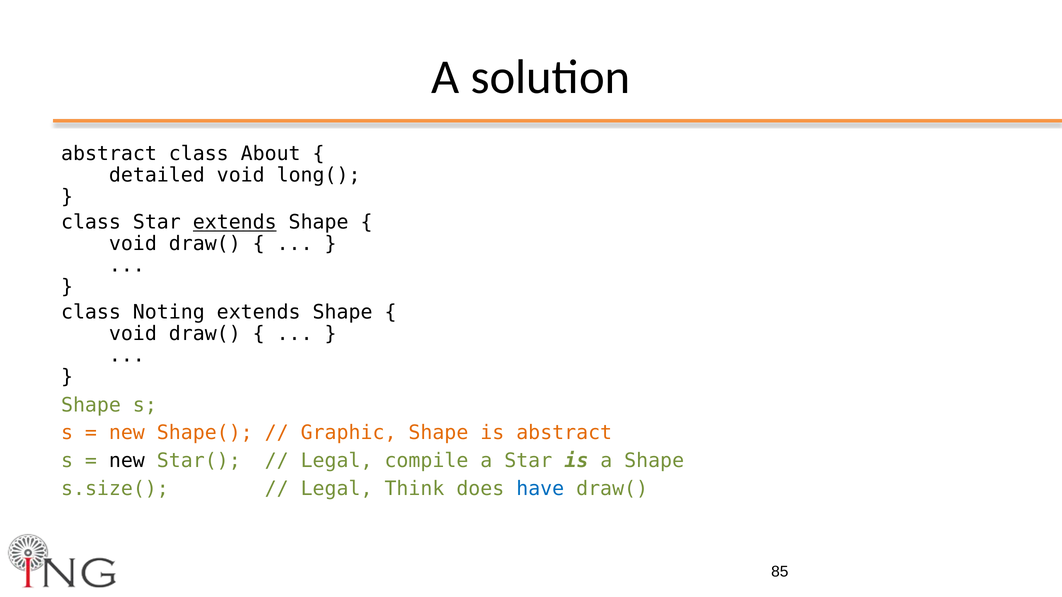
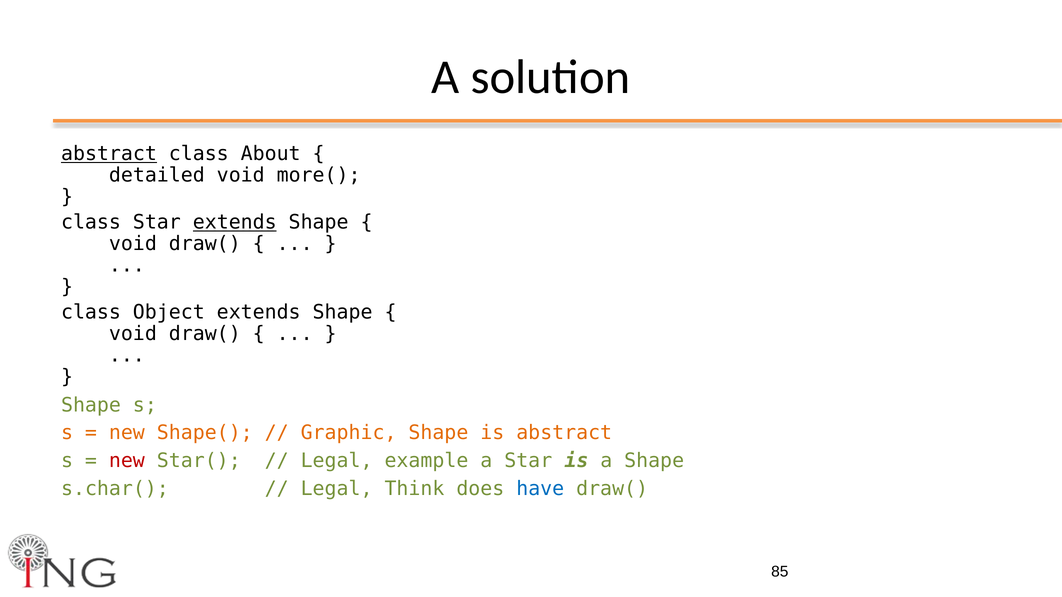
abstract underline: none -> present (109, 154)
long(: long( -> more( (319, 176)
Noting: Noting -> Object (169, 313)
new colour: black -> red (127, 461)
compile: compile -> example (426, 461)
s.size(: s.size( -> s.char( (115, 489)
